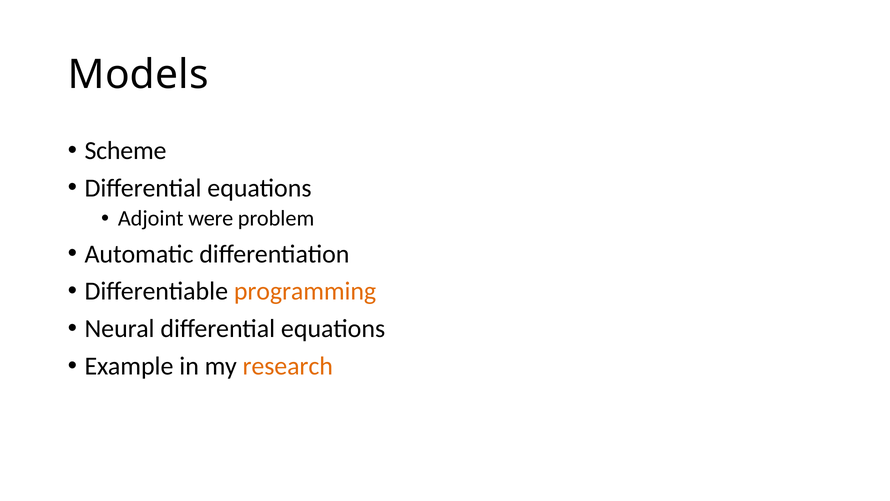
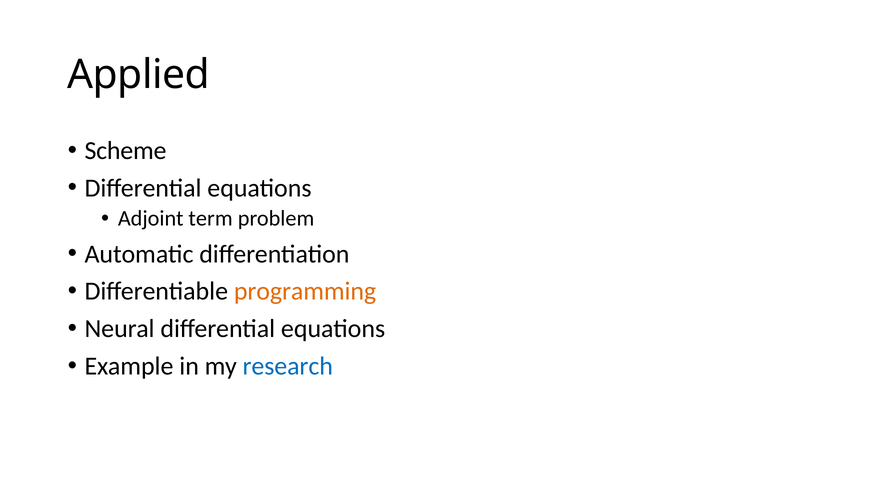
Models: Models -> Applied (139, 75)
were: were -> term (211, 218)
research colour: orange -> blue (288, 366)
